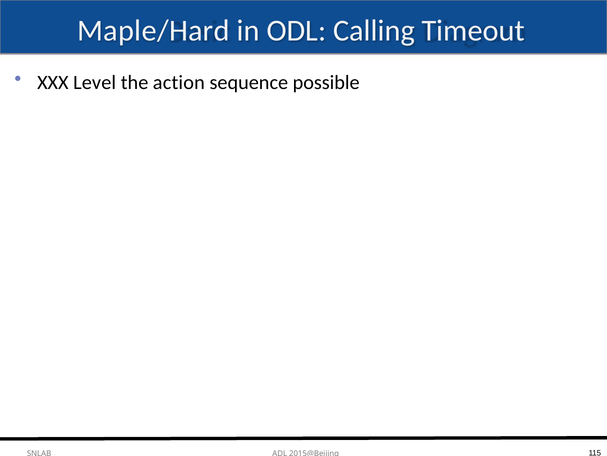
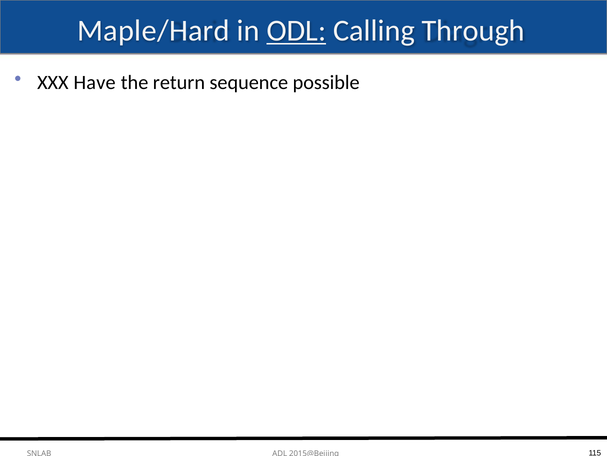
ODL underline: none -> present (296, 31)
Timeout: Timeout -> Through (473, 31)
Level: Level -> Have (95, 82)
action: action -> return (179, 82)
